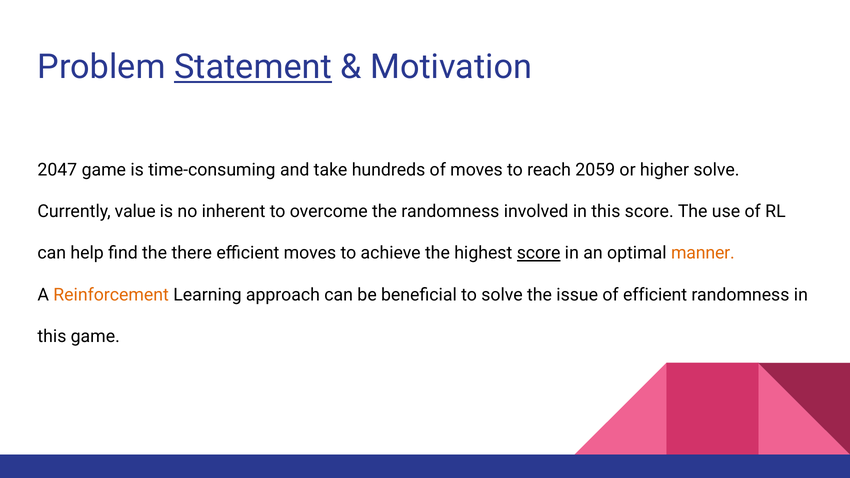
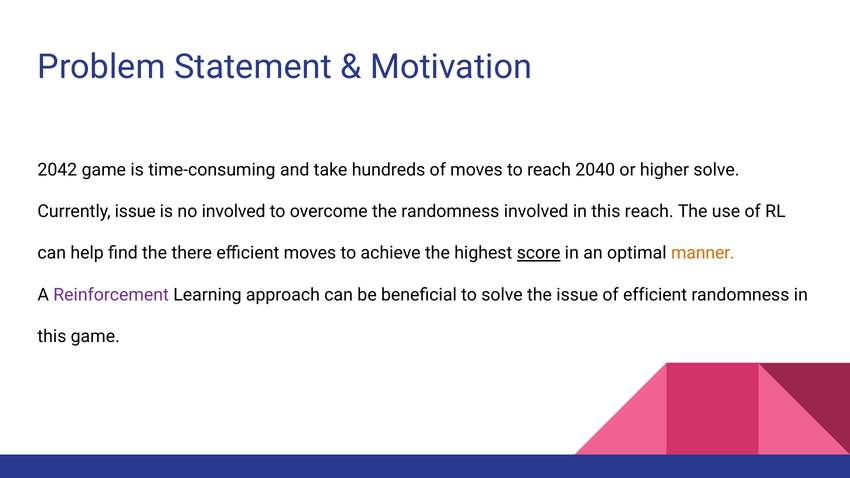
Statement underline: present -> none (253, 67)
2047: 2047 -> 2042 (57, 170)
2059: 2059 -> 2040 (595, 170)
Currently value: value -> issue (135, 212)
no inherent: inherent -> involved (234, 212)
this score: score -> reach (649, 212)
Reinforcement colour: orange -> purple (111, 295)
